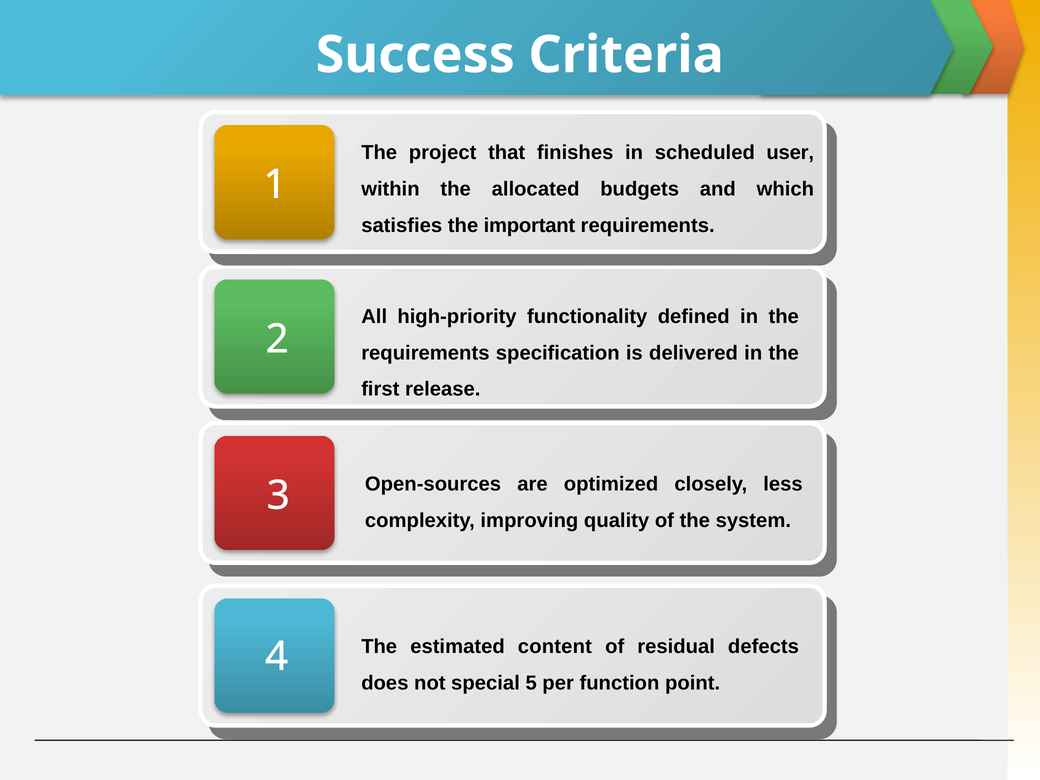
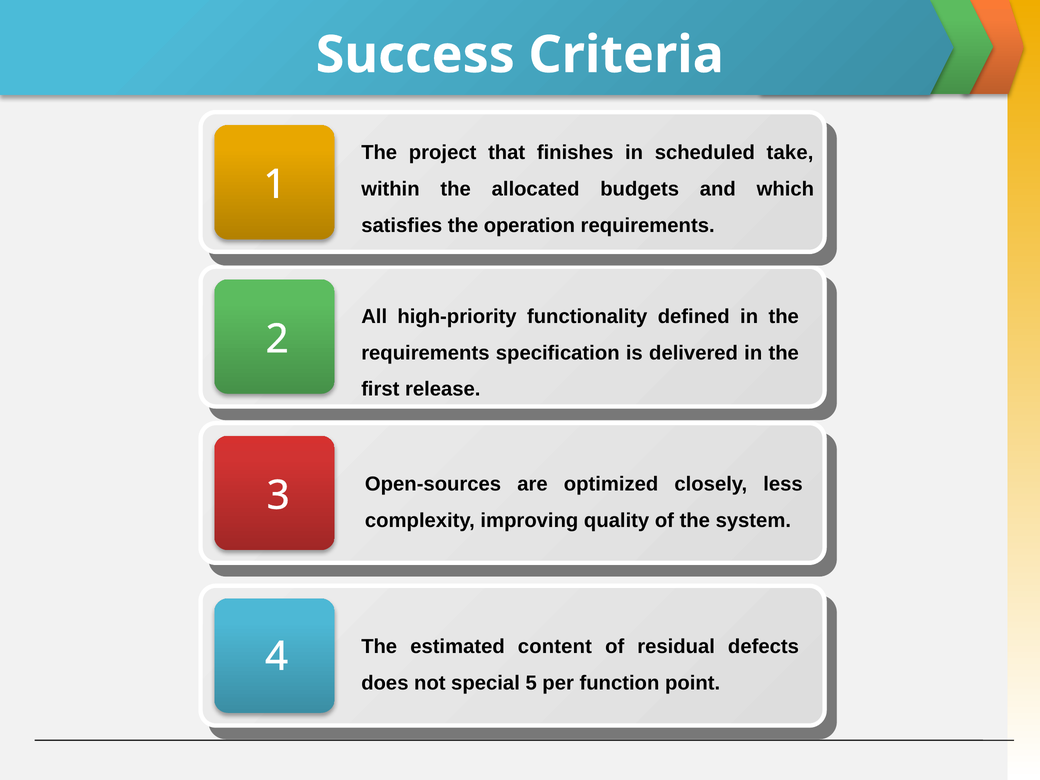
user: user -> take (790, 153)
important: important -> operation (529, 225)
